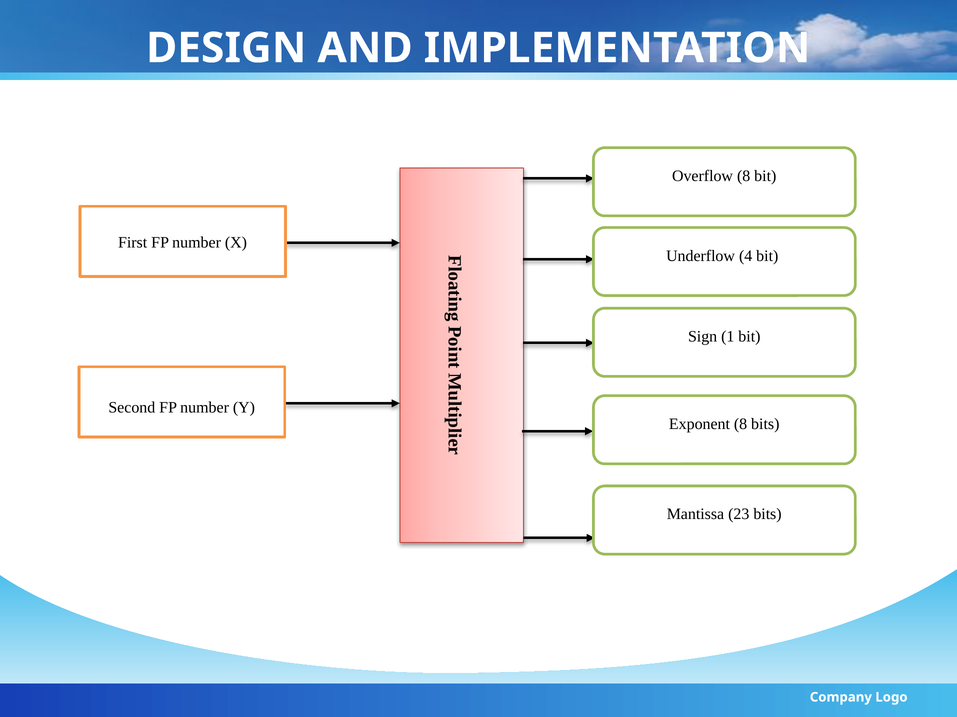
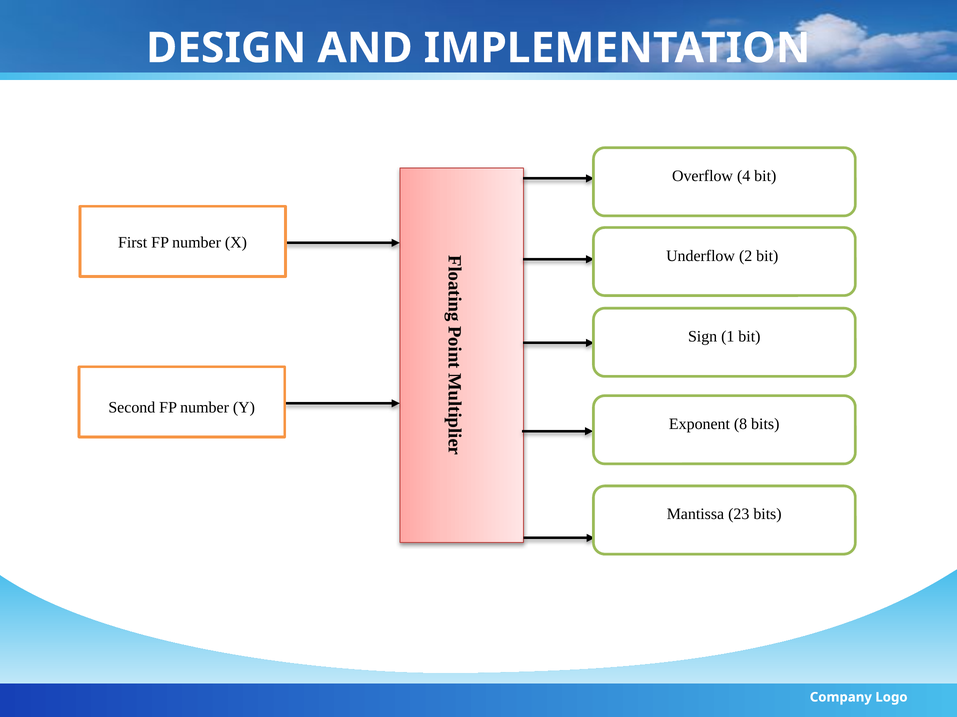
Overflow 8: 8 -> 4 (744, 176)
4: 4 -> 2 (746, 256)
